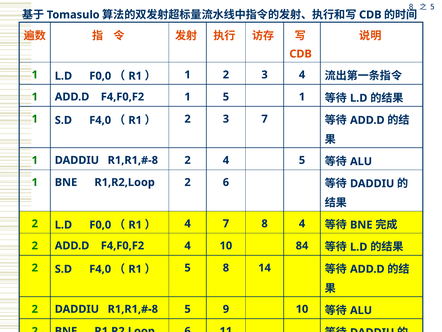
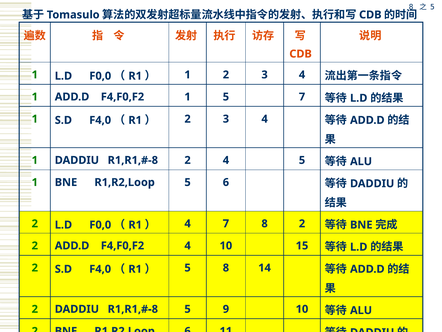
5 1: 1 -> 7 (302, 97)
7: 7 -> 4 (265, 119)
R1,R2,Loop 2: 2 -> 5 (188, 182)
8 4: 4 -> 2 (302, 223)
10 84: 84 -> 15 (302, 245)
